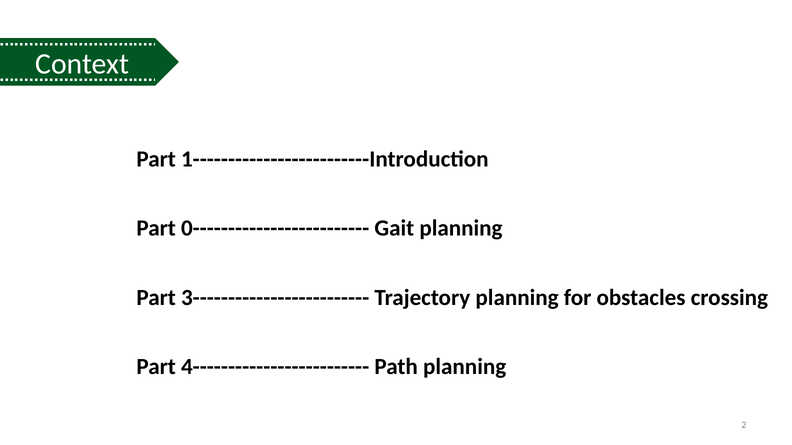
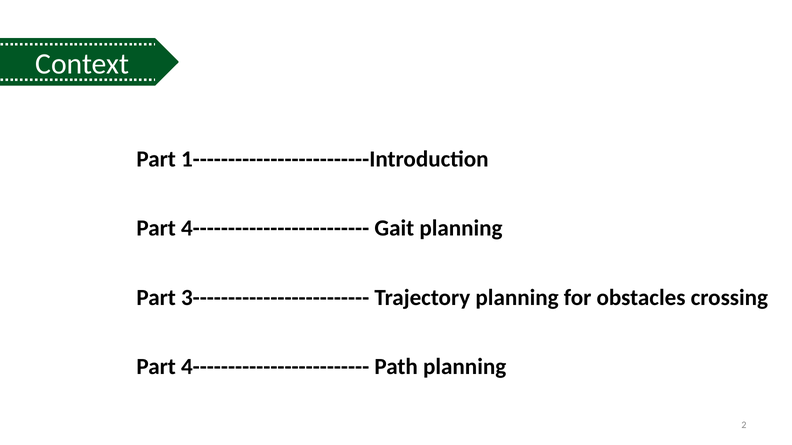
0-------------------------: 0------------------------- -> 4------------------------- (275, 229)
